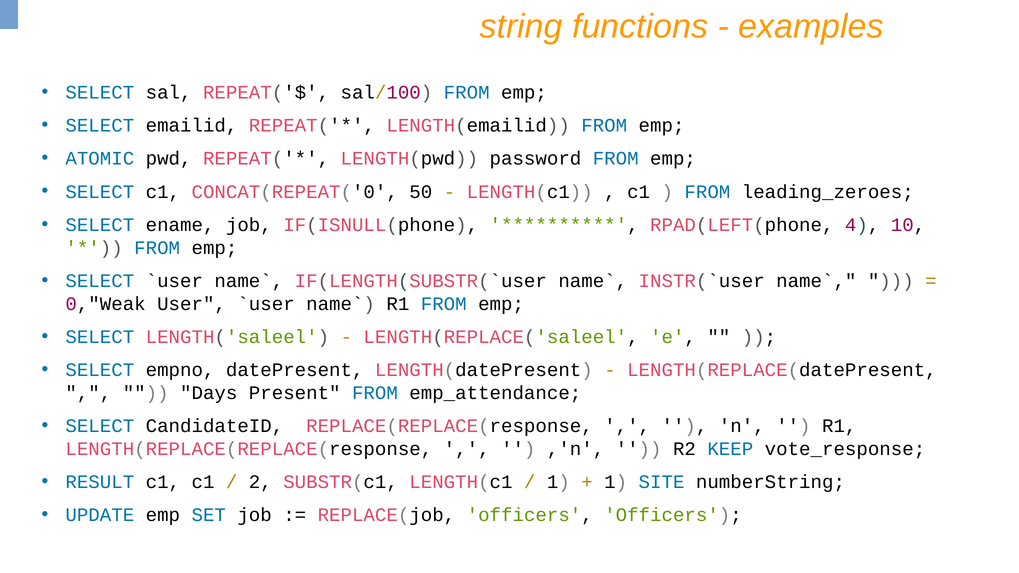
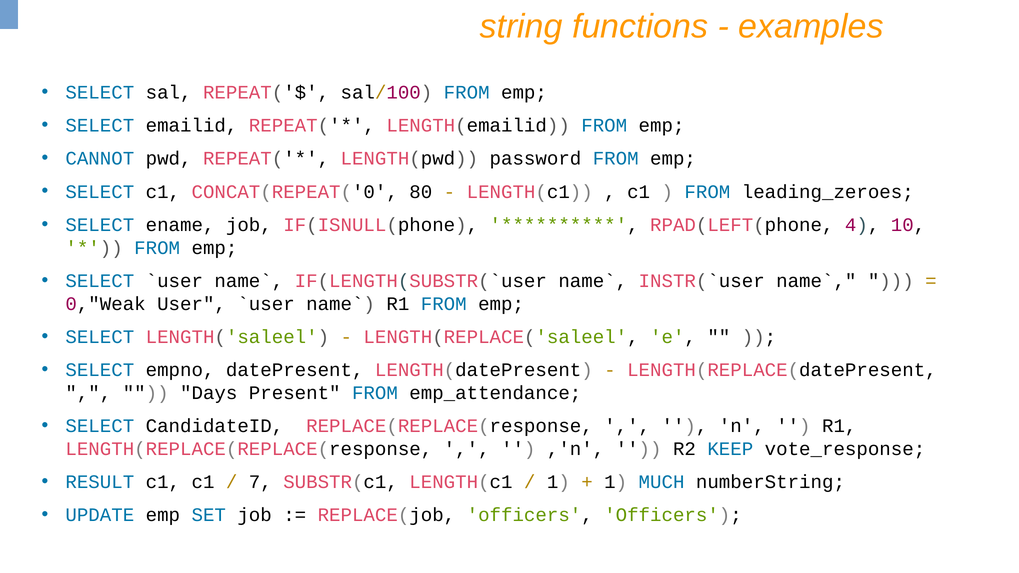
ATOMIC: ATOMIC -> CANNOT (100, 159)
50: 50 -> 80 (421, 192)
2: 2 -> 7 (260, 482)
SITE: SITE -> MUCH (662, 482)
